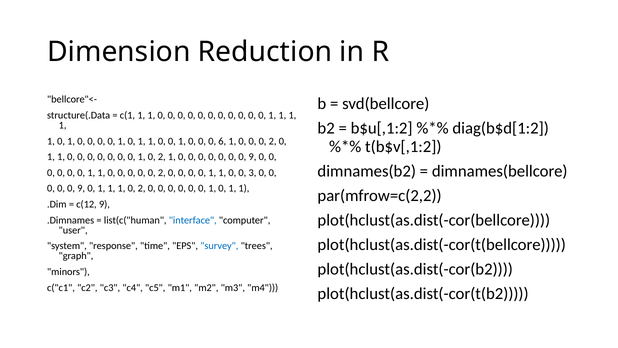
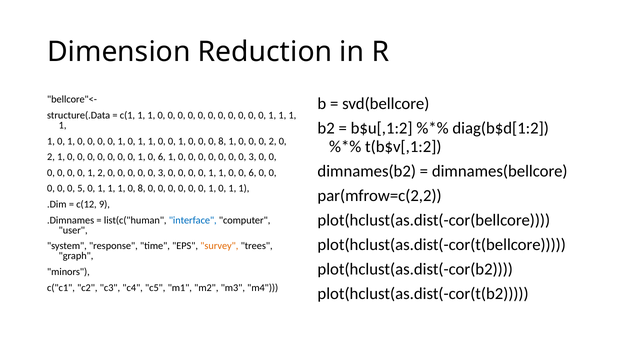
0 0 6: 6 -> 8 (222, 141)
1: 1 -> 2 (51, 157)
0 1 0 2: 2 -> 6 (162, 157)
9: 9 -> 3 (252, 157)
1: 1 -> 2 (101, 173)
2: 2 -> 3 (162, 173)
0 0 3: 3 -> 6 (252, 173)
9: 9 -> 5 (81, 188)
1 1 0 2: 2 -> 8 (142, 188)
survey colour: blue -> orange (219, 246)
